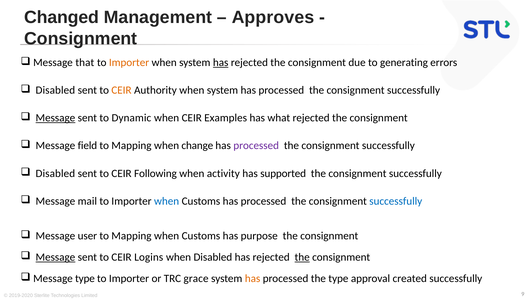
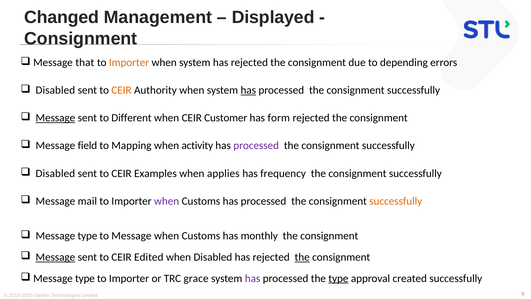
Approves: Approves -> Displayed (273, 17)
has underline: present -> none (221, 63)
generating: generating -> depending (404, 63)
has underline: none -> present (248, 90)
Dynamic: Dynamic -> Different (132, 118)
Examples: Examples -> Customer (226, 118)
what: what -> form (279, 118)
change: change -> activity (197, 146)
Following: Following -> Examples (155, 173)
activity: activity -> applies (223, 173)
supported: supported -> frequency (283, 173)
when colour: blue -> purple (167, 201)
successfully colour: blue -> orange (396, 201)
Message user: user -> type (87, 236)
Mapping: Mapping -> Message (131, 236)
purpose: purpose -> monthly (259, 236)
Logins: Logins -> Edited (149, 257)
has colour: orange -> purple (253, 278)
type underline: none -> present (338, 278)
